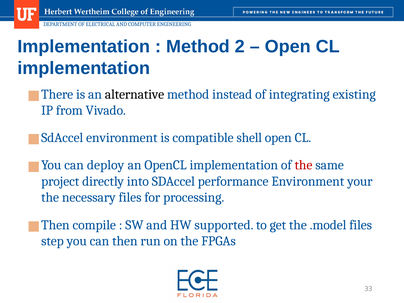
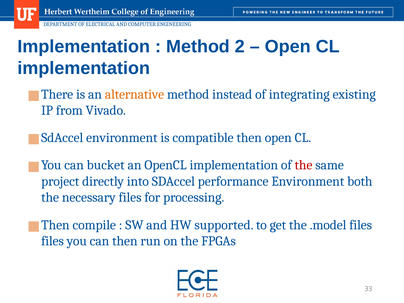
alternative colour: black -> orange (135, 94)
compatible shell: shell -> then (249, 138)
deploy: deploy -> bucket (106, 165)
your: your -> both (360, 181)
step: step -> files (53, 241)
